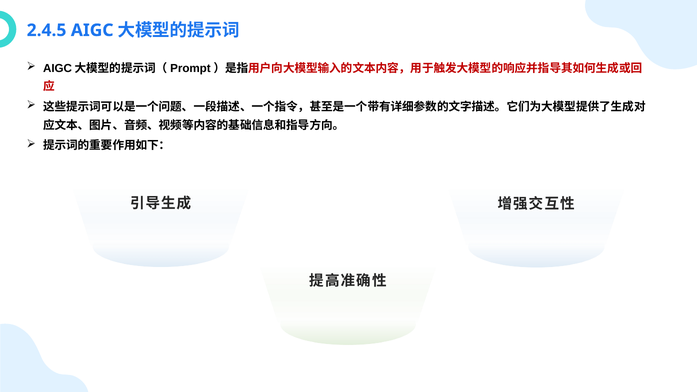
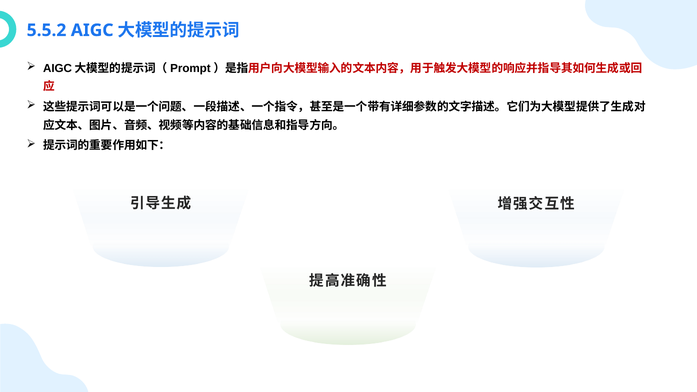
2.4.5: 2.4.5 -> 5.5.2 (47, 30)
